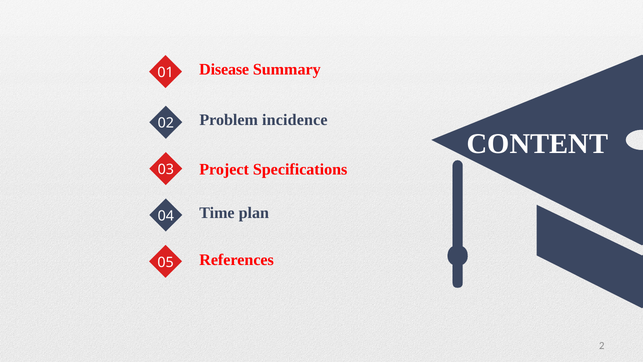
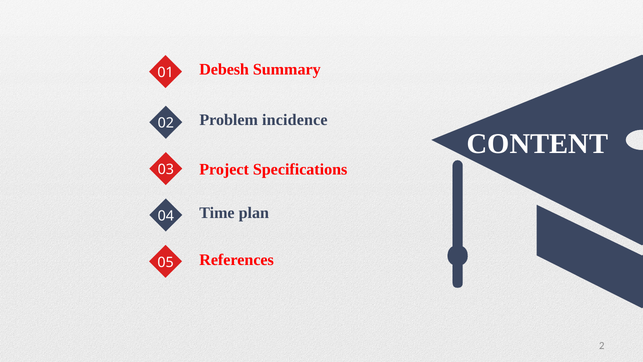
Disease: Disease -> Debesh (224, 69)
